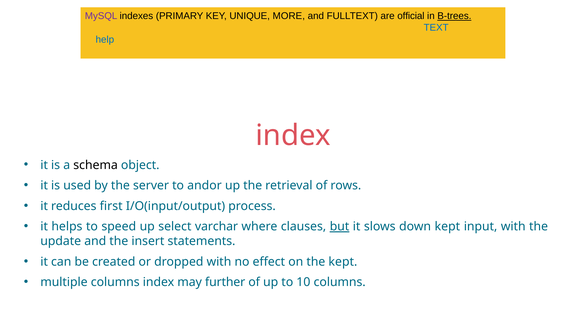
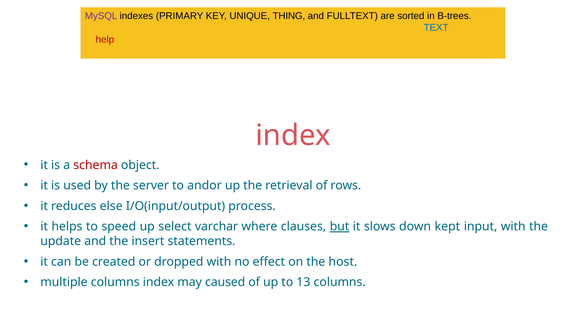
MORE: MORE -> THING (289, 16)
official: official -> sorted (411, 16)
B-trees underline: present -> none (454, 16)
help colour: blue -> red (105, 39)
schema colour: black -> red (96, 165)
first: first -> else (111, 206)
the kept: kept -> host (343, 261)
further: further -> caused (225, 282)
10: 10 -> 13 (303, 282)
